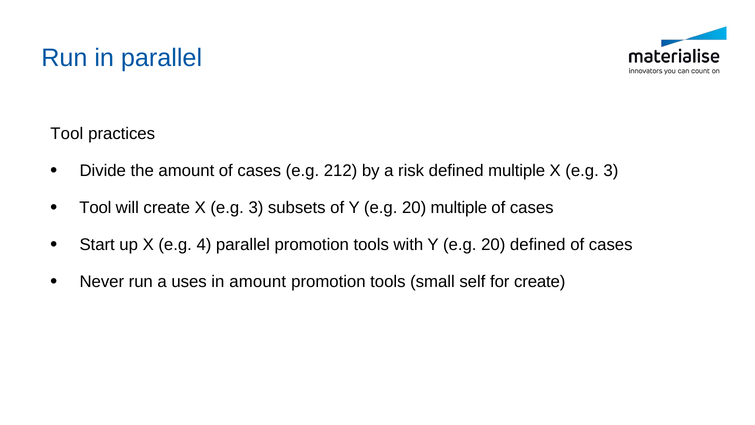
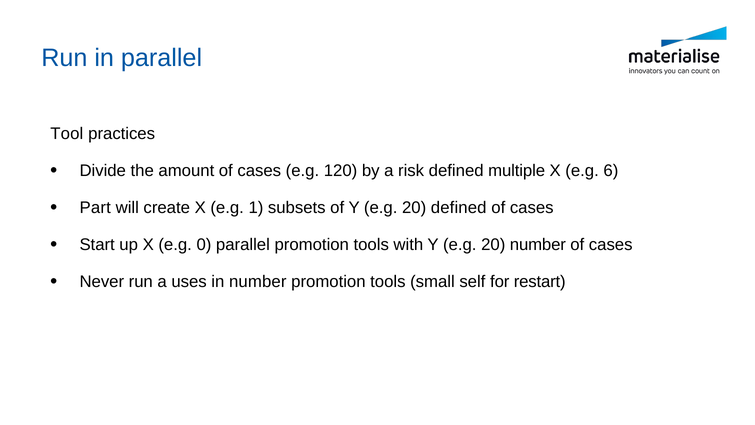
212: 212 -> 120 (341, 171)
3: 3 -> 6 (611, 171)
Tool: Tool -> Part (95, 208)
create X e.g 3: 3 -> 1 (256, 208)
20 multiple: multiple -> defined (459, 208)
4: 4 -> 0 (204, 245)
20 defined: defined -> number (538, 245)
in amount: amount -> number (258, 282)
for create: create -> restart (540, 282)
